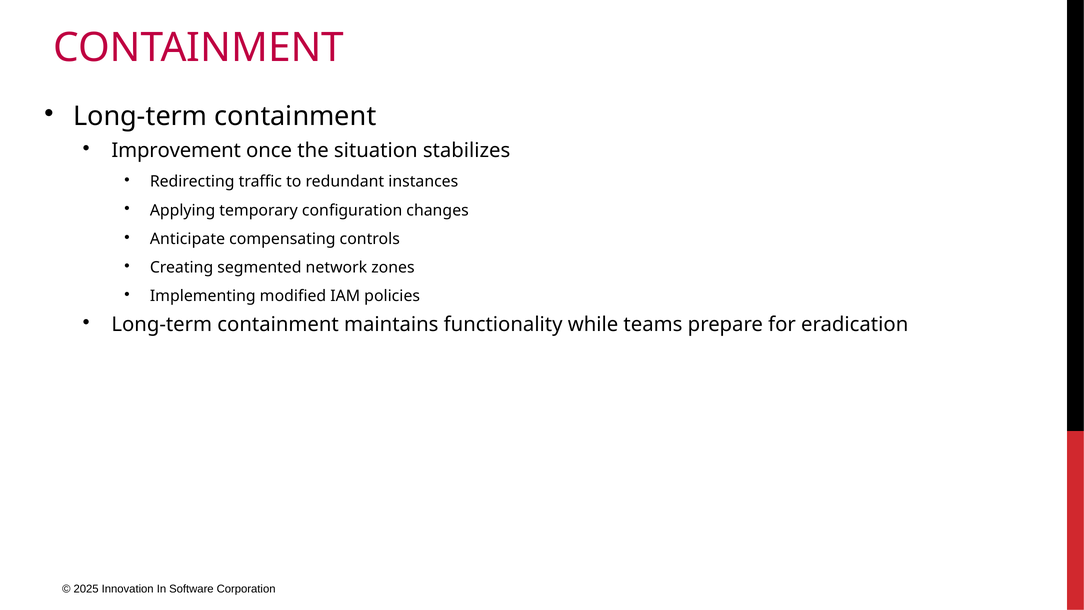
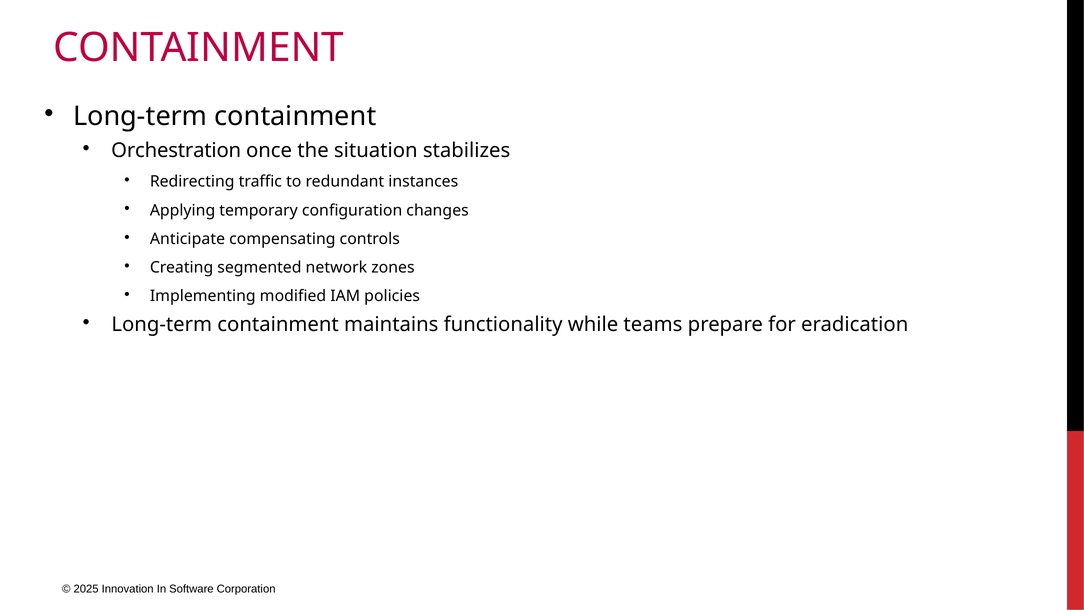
Improvement: Improvement -> Orchestration (176, 151)
